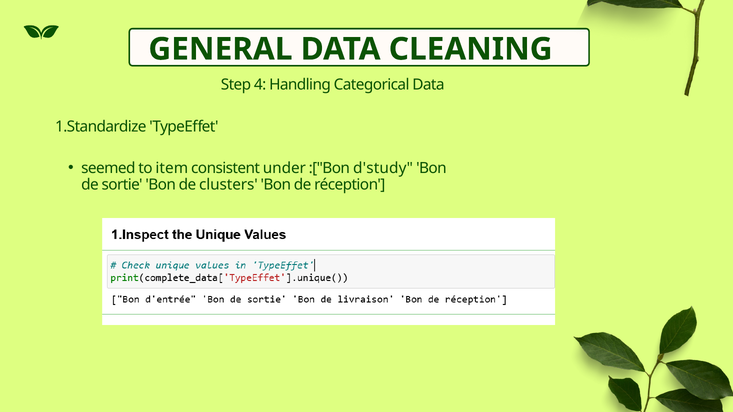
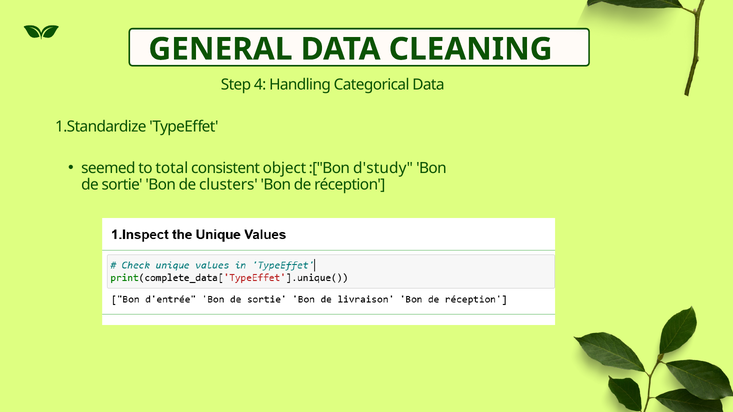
item: item -> total (172, 168)
under: under -> object (284, 168)
